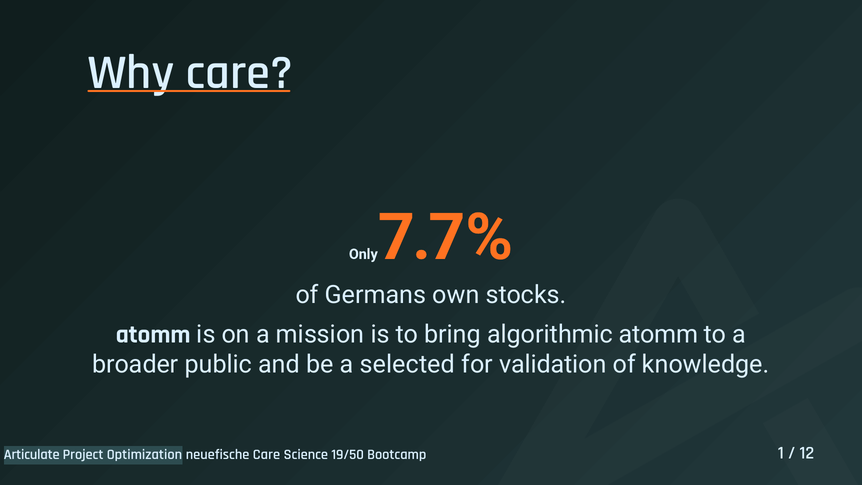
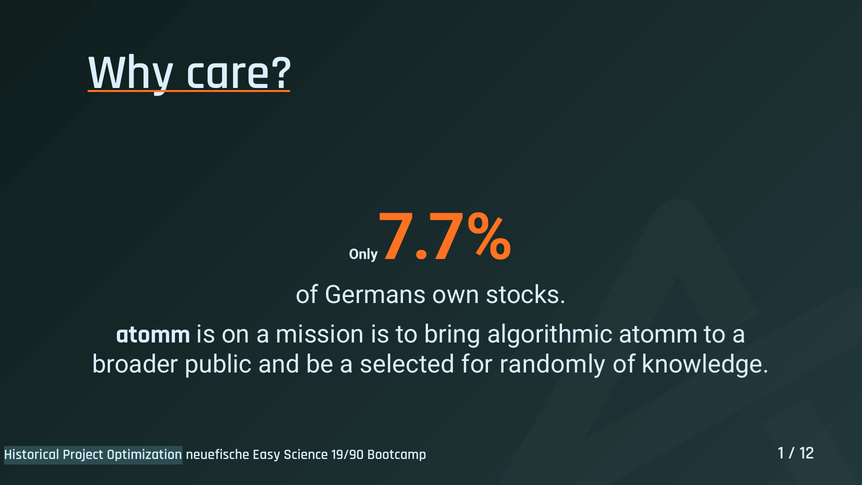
validation: validation -> randomly (553, 364)
Articulate: Articulate -> Historical (32, 455)
neuefische Care: Care -> Easy (266, 455)
19/50: 19/50 -> 19/90 (348, 455)
